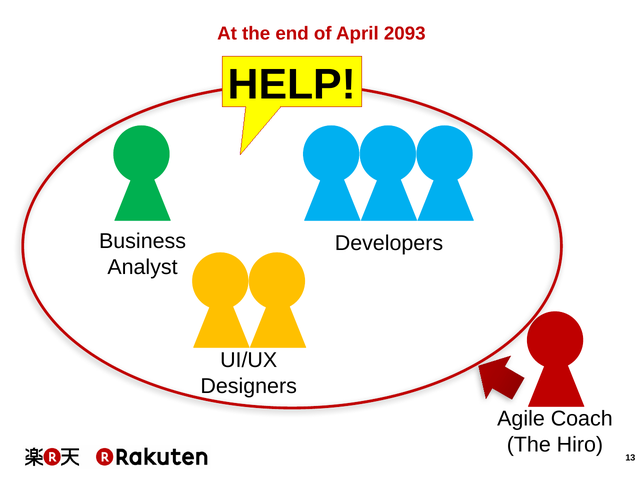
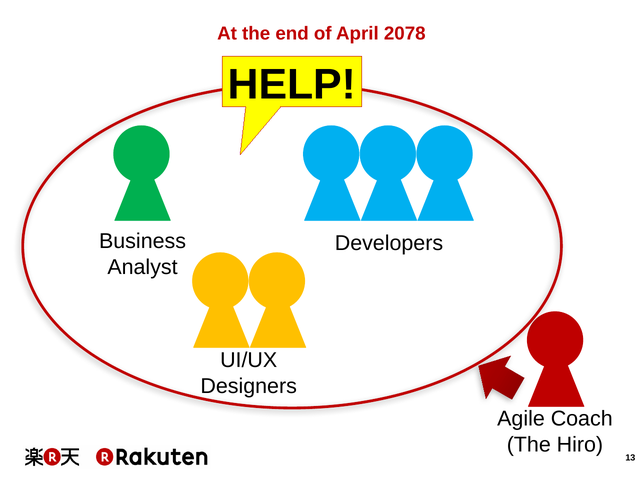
2093: 2093 -> 2078 (405, 33)
